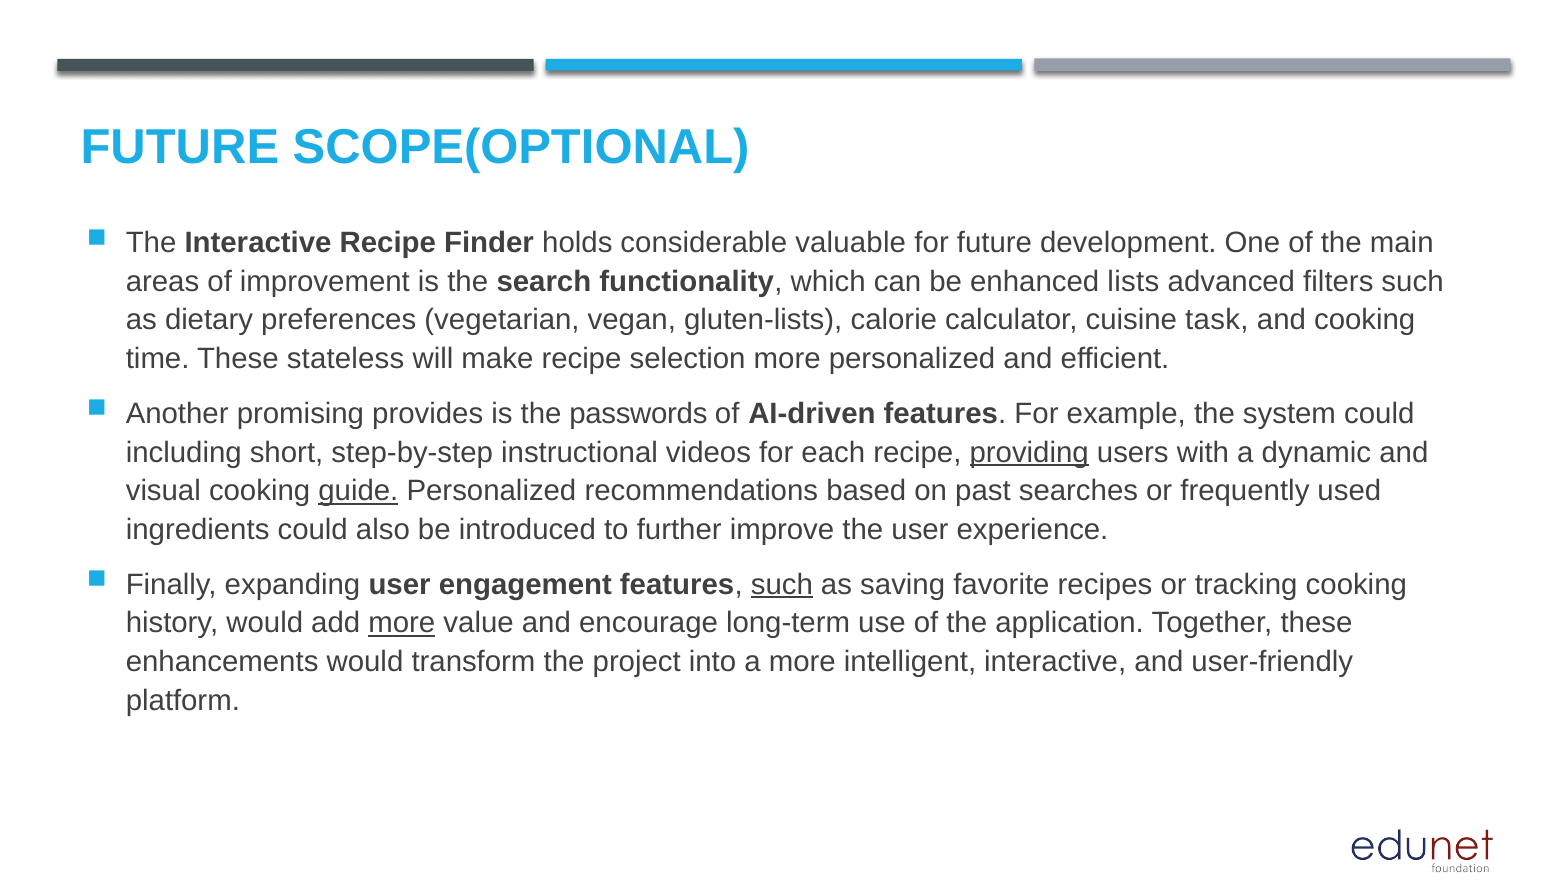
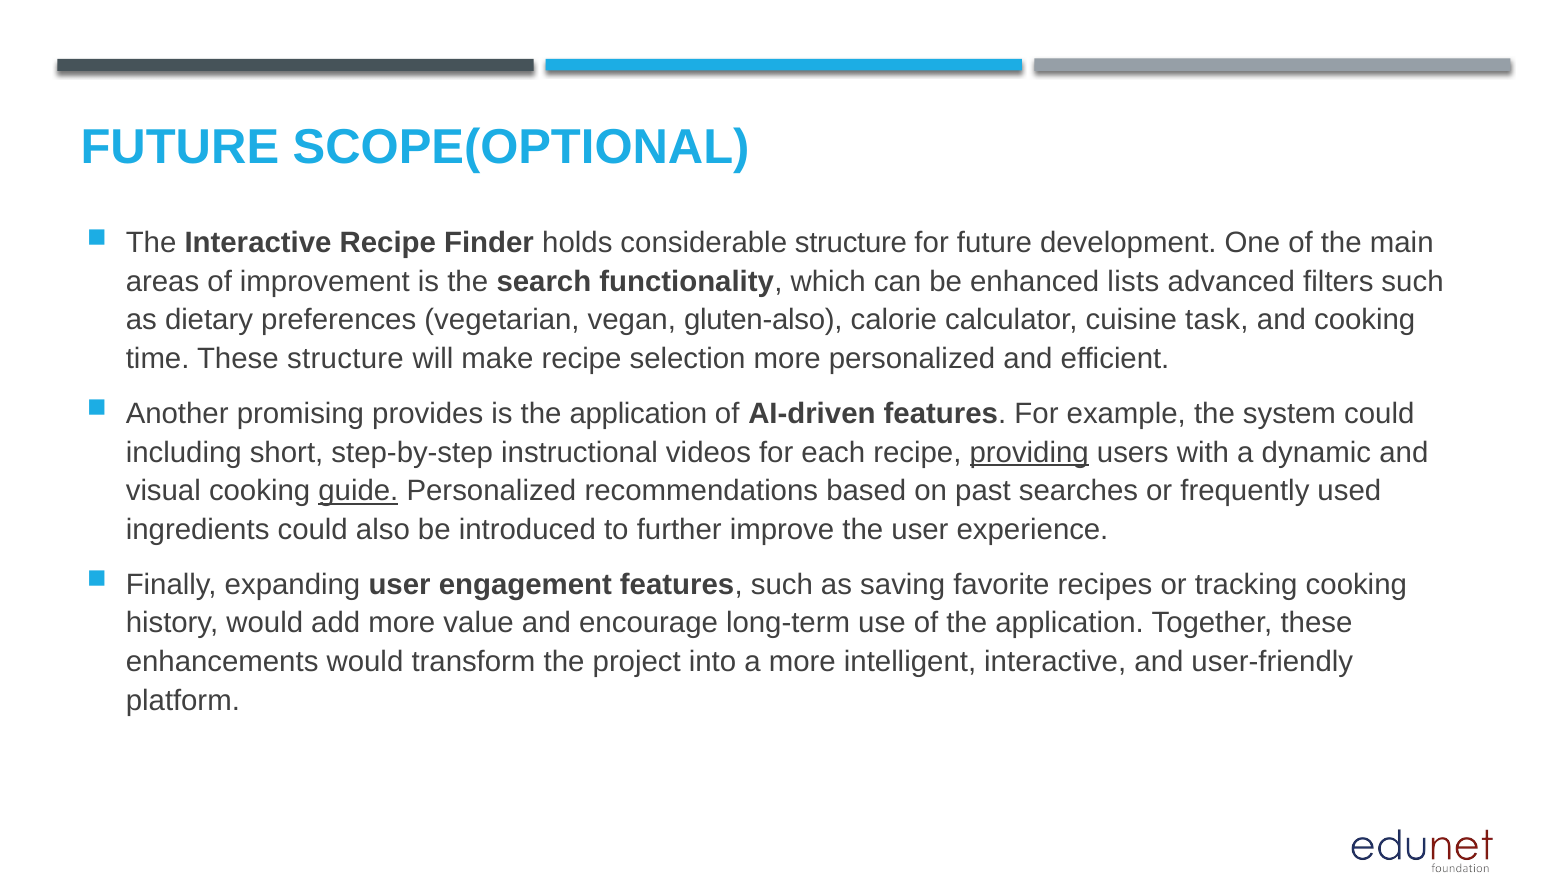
considerable valuable: valuable -> structure (851, 243)
gluten-lists: gluten-lists -> gluten-also (763, 320)
These stateless: stateless -> structure (346, 359)
is the passwords: passwords -> application (638, 414)
such underline: present -> none (782, 584)
more underline: present -> none (402, 623)
